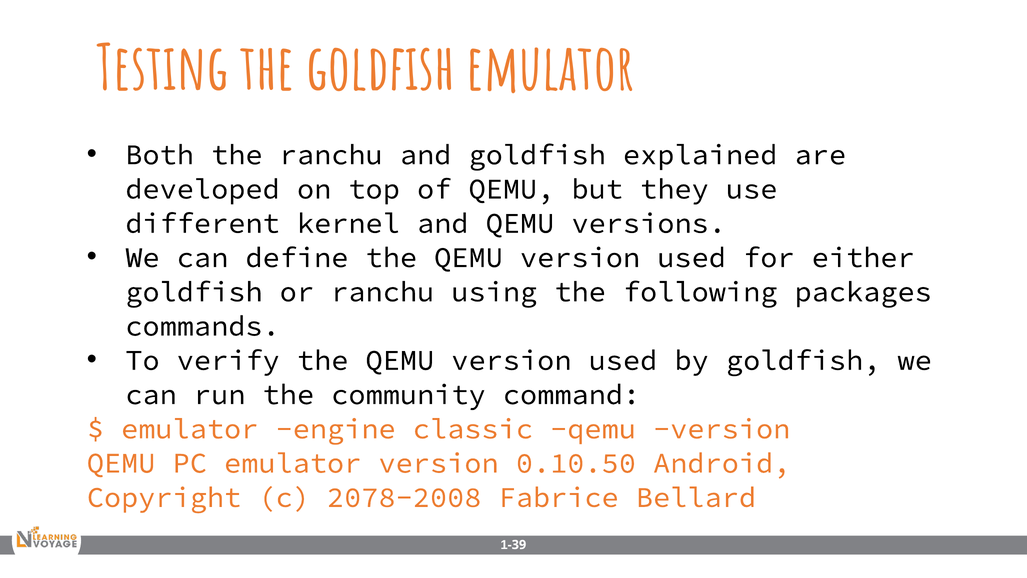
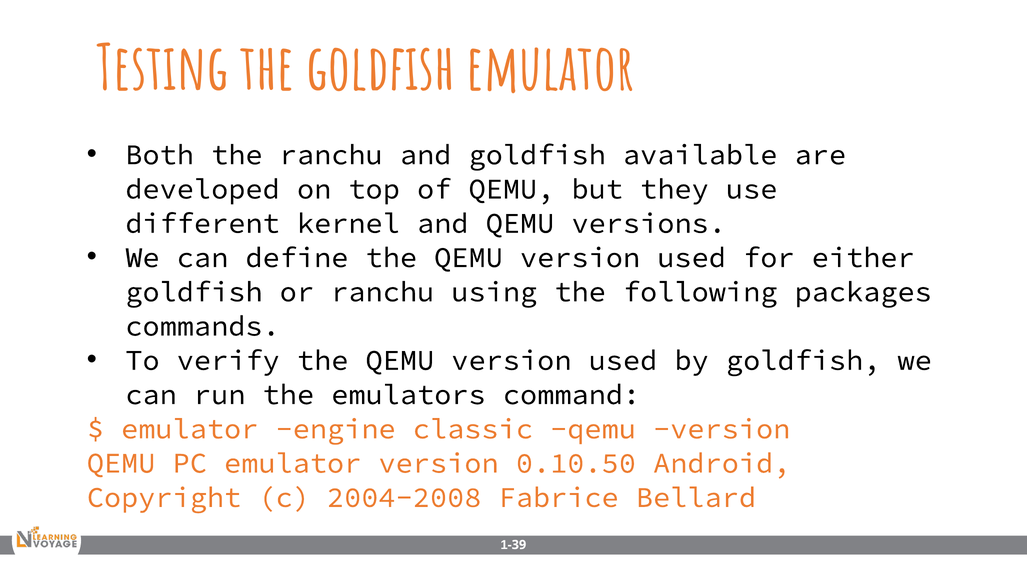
explained: explained -> available (700, 155)
community: community -> emulators (408, 394)
2078-2008: 2078-2008 -> 2004-2008 (404, 497)
